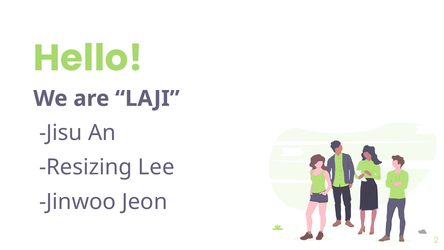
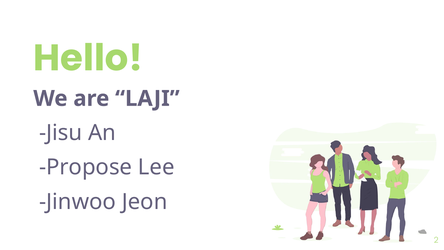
Resizing: Resizing -> Propose (86, 167)
